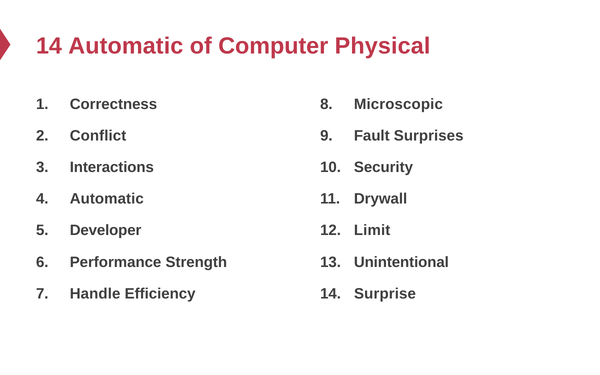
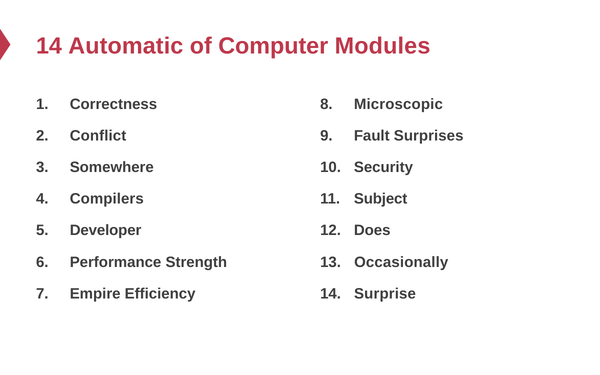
Physical: Physical -> Modules (383, 46)
Interactions: Interactions -> Somewhere (112, 167)
Automatic: Automatic -> Compilers (107, 199)
Drywall: Drywall -> Subject (381, 199)
Limit: Limit -> Does (372, 230)
Unintentional: Unintentional -> Occasionally (401, 262)
Handle: Handle -> Empire (95, 294)
